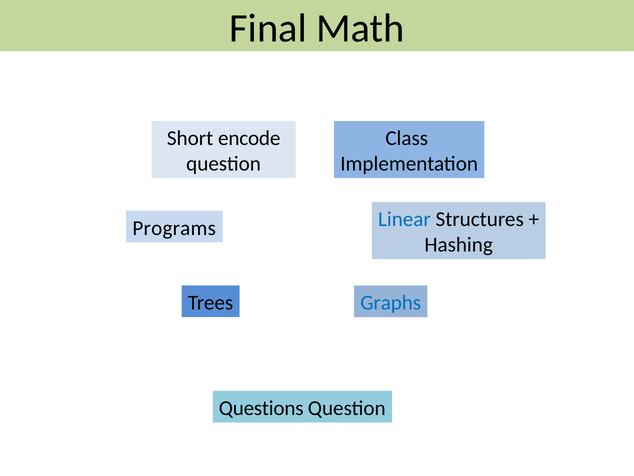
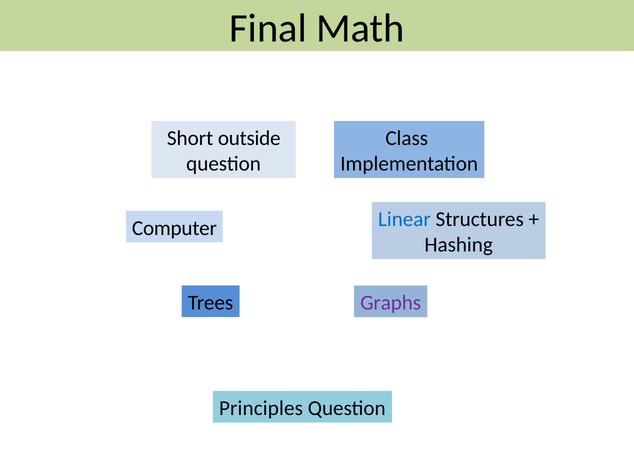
encode: encode -> outside (249, 138)
Programs: Programs -> Computer (174, 228)
Graphs colour: blue -> purple (391, 303)
Questions: Questions -> Principles (261, 408)
